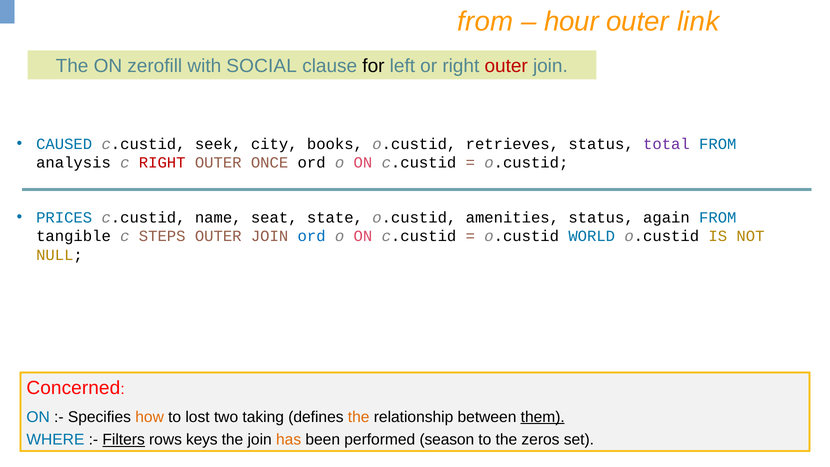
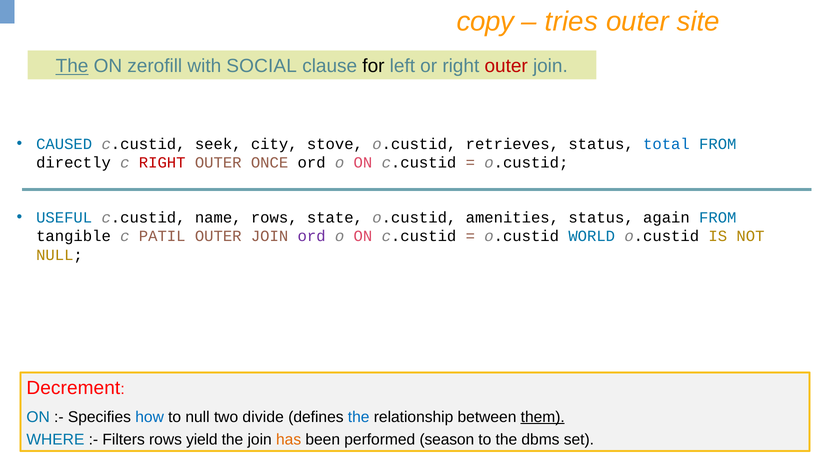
from: from -> copy (485, 22)
hour: hour -> tries (571, 22)
link: link -> site (698, 22)
The underline: none -> present (72, 66)
books: books -> stove (335, 144)
total colour: purple -> blue (666, 144)
analysis: analysis -> directly (73, 163)
PRICES: PRICES -> USEFUL (64, 218)
name seat: seat -> rows (274, 218)
STEPS: STEPS -> PATIL (162, 236)
ord colour: blue -> purple (312, 236)
Concerned: Concerned -> Decrement (73, 388)
how colour: orange -> blue (150, 417)
to lost: lost -> null (197, 417)
taking: taking -> divide (263, 417)
the colour: orange -> blue (359, 417)
Filters underline: present -> none (124, 440)
keys: keys -> yield (202, 440)
zeros: zeros -> dbms (540, 440)
